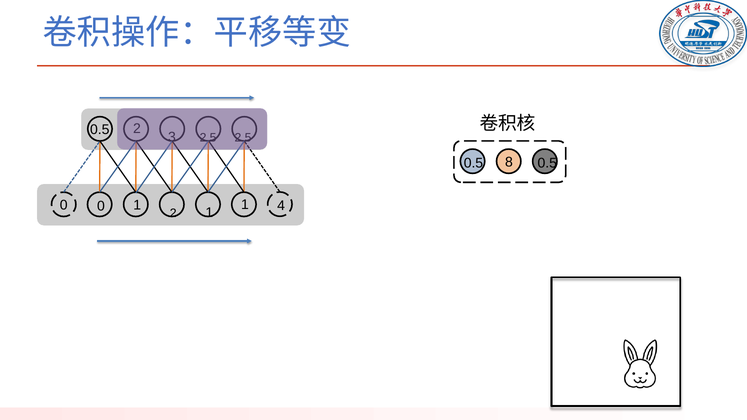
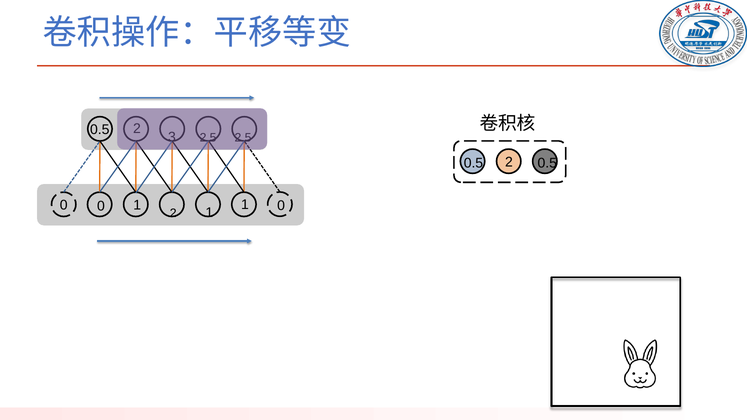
8: 8 -> 2 (509, 162)
1 4: 4 -> 0 (281, 206)
